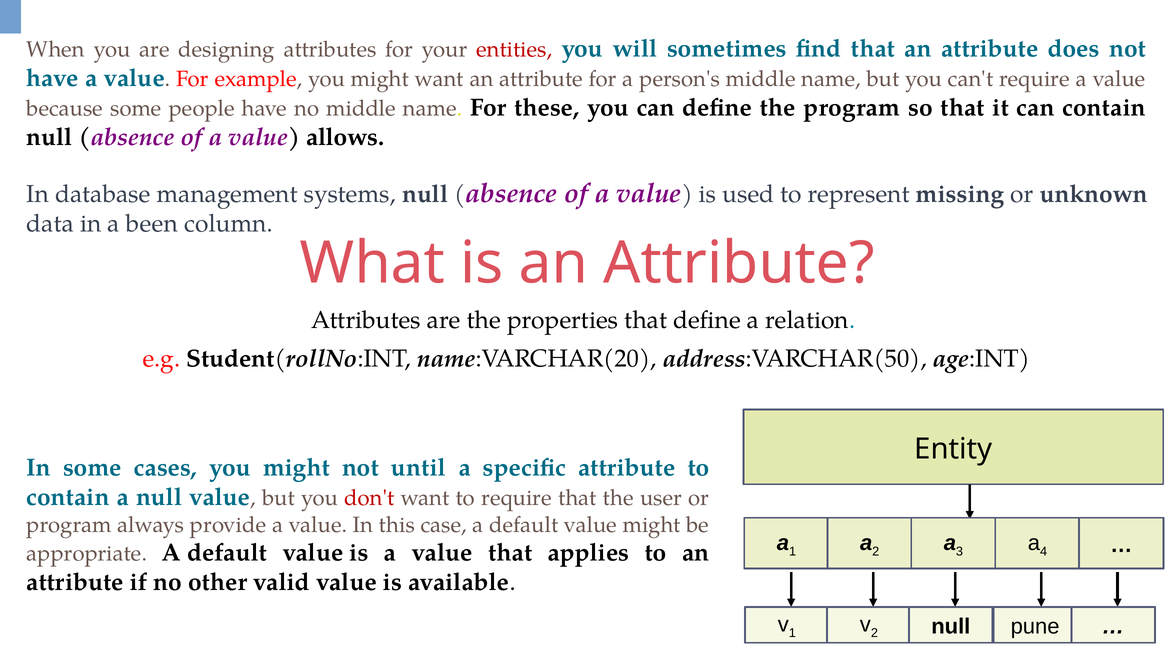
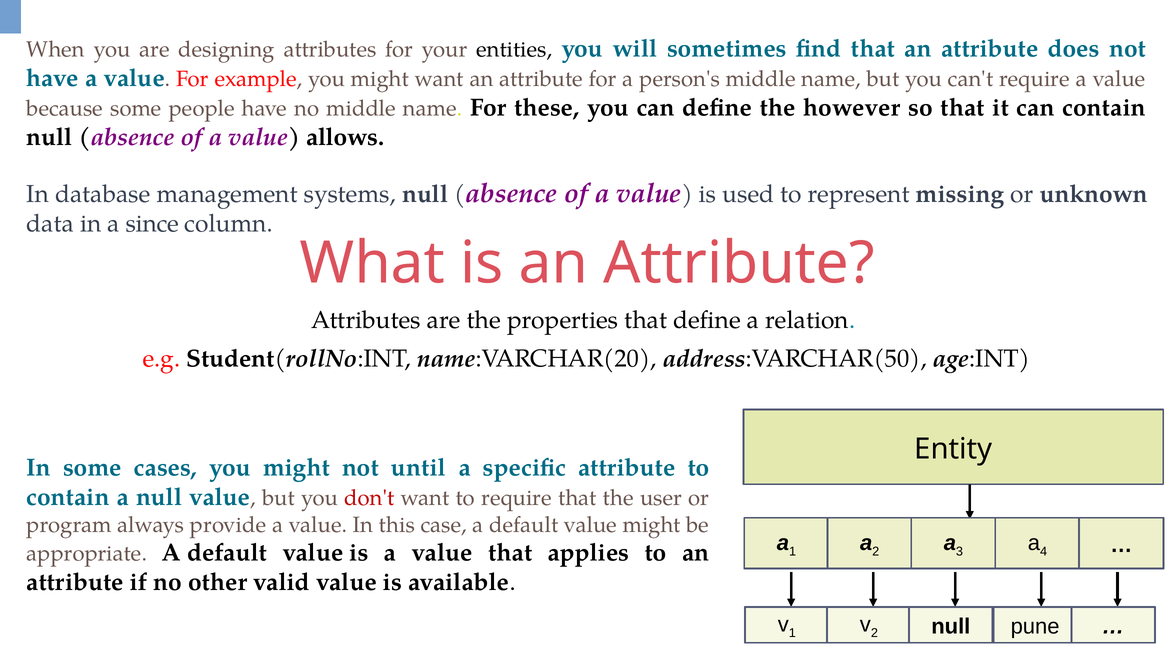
entities colour: red -> black (514, 50)
the program: program -> however (852, 108)
been: been -> since (152, 224)
